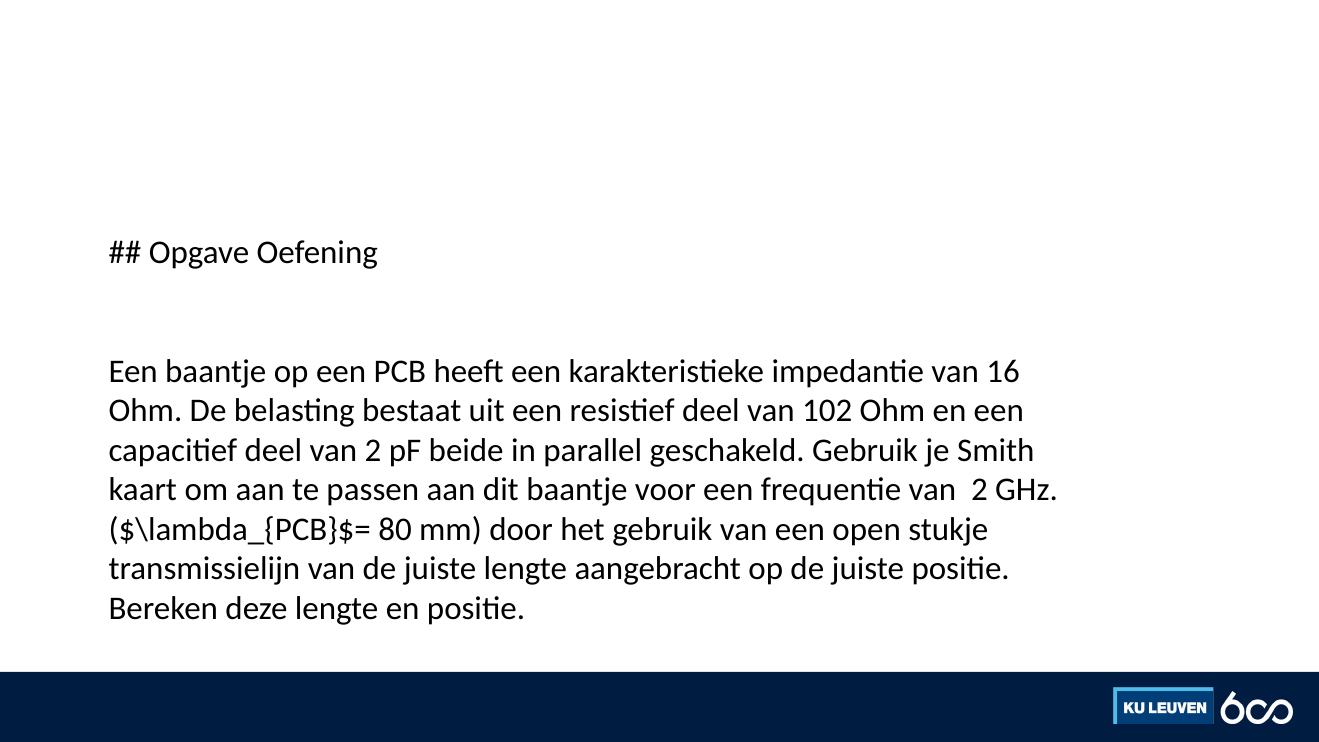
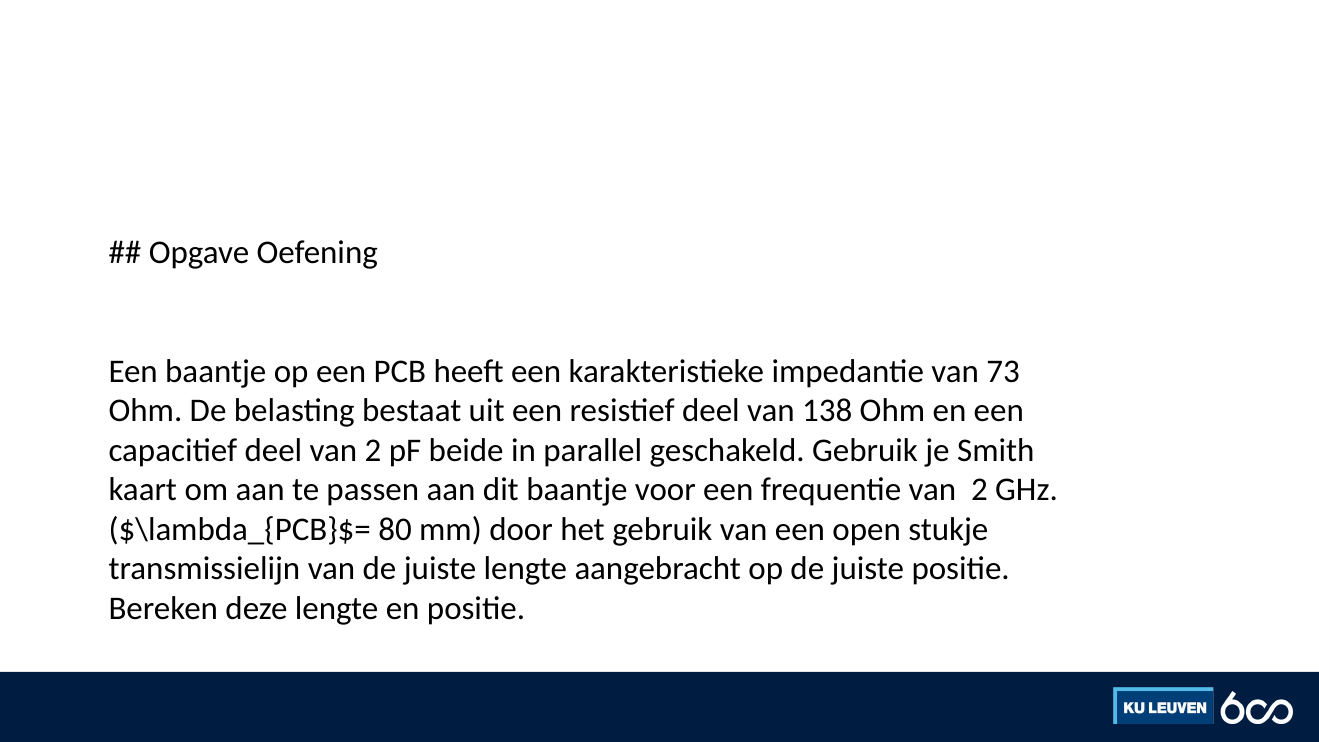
16: 16 -> 73 (1003, 371)
102: 102 -> 138 (827, 411)
